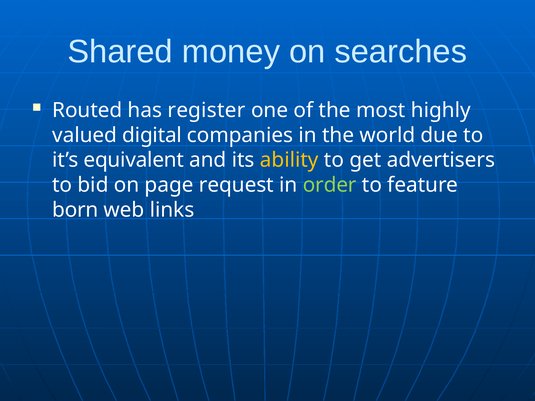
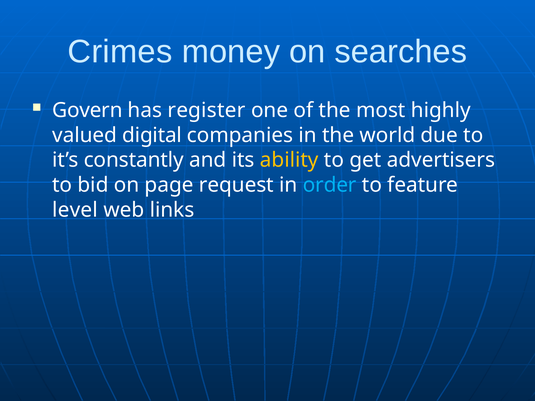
Shared: Shared -> Crimes (120, 52)
Routed: Routed -> Govern (87, 110)
equivalent: equivalent -> constantly (134, 160)
order colour: light green -> light blue (330, 185)
born: born -> level (75, 210)
